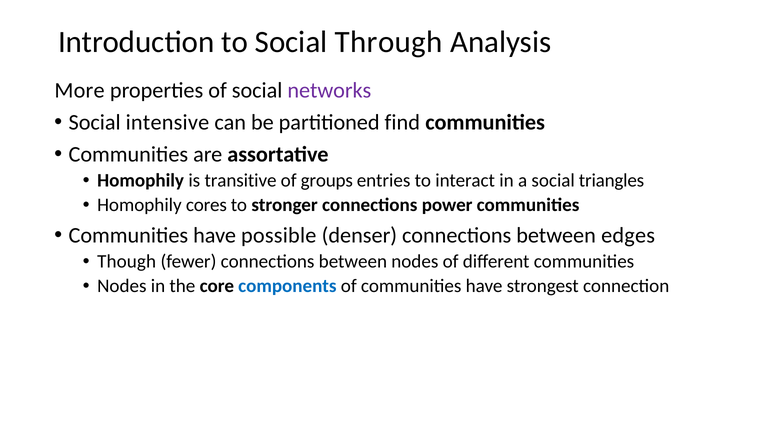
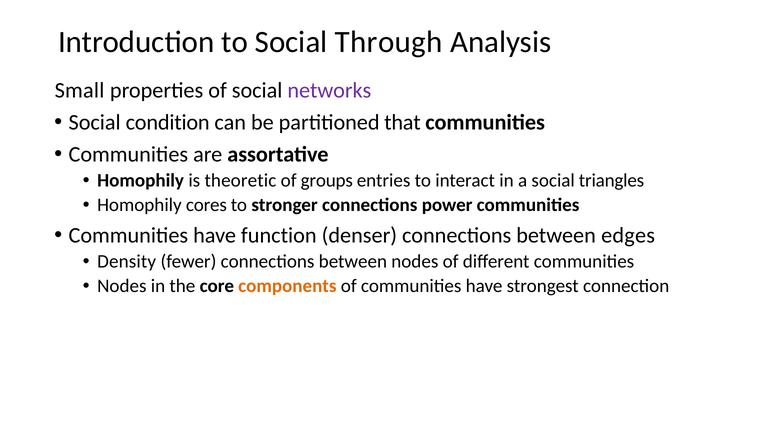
More: More -> Small (80, 90)
intensive: intensive -> condition (168, 122)
find: find -> that (402, 122)
transitive: transitive -> theoretic (240, 181)
possible: possible -> function (279, 235)
Though: Though -> Density (127, 262)
components colour: blue -> orange (287, 286)
